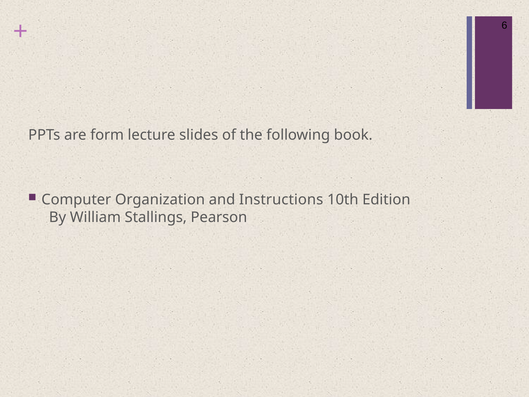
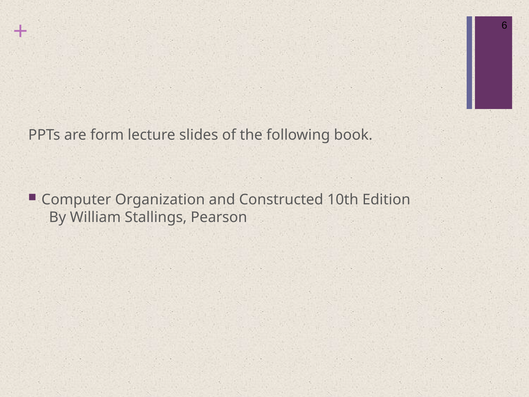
Instructions: Instructions -> Constructed (281, 200)
